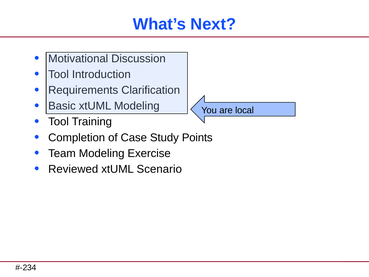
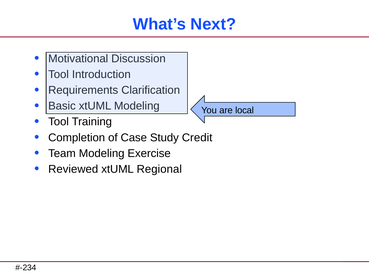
Points: Points -> Credit (197, 137)
Scenario: Scenario -> Regional (159, 169)
